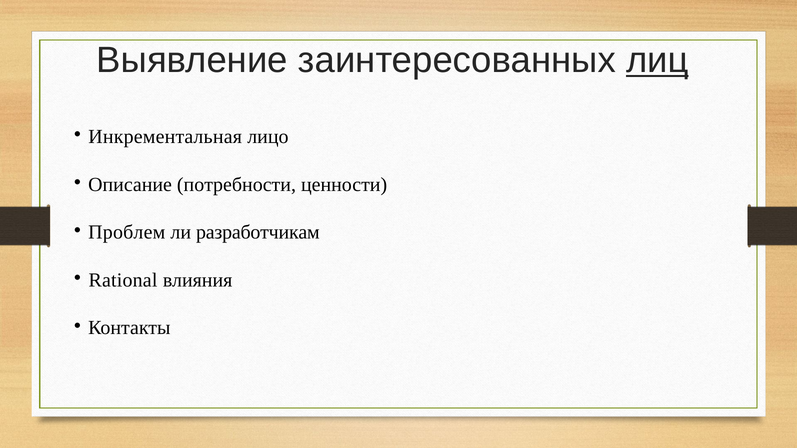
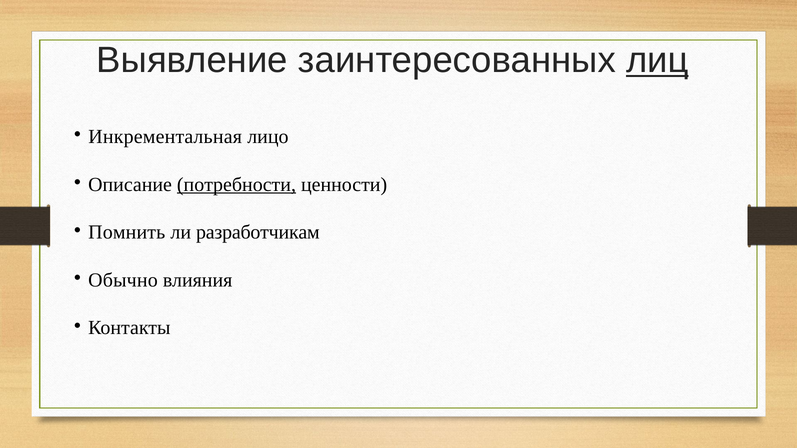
потребности underline: none -> present (236, 185)
Проблем: Проблем -> Помнить (127, 232)
Rational: Rational -> Обычно (123, 280)
